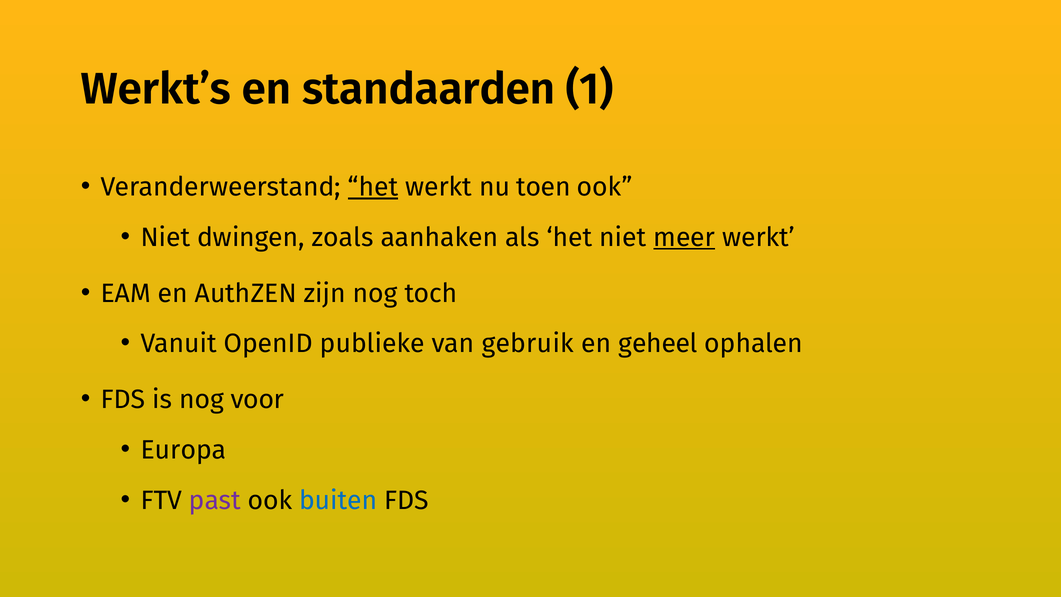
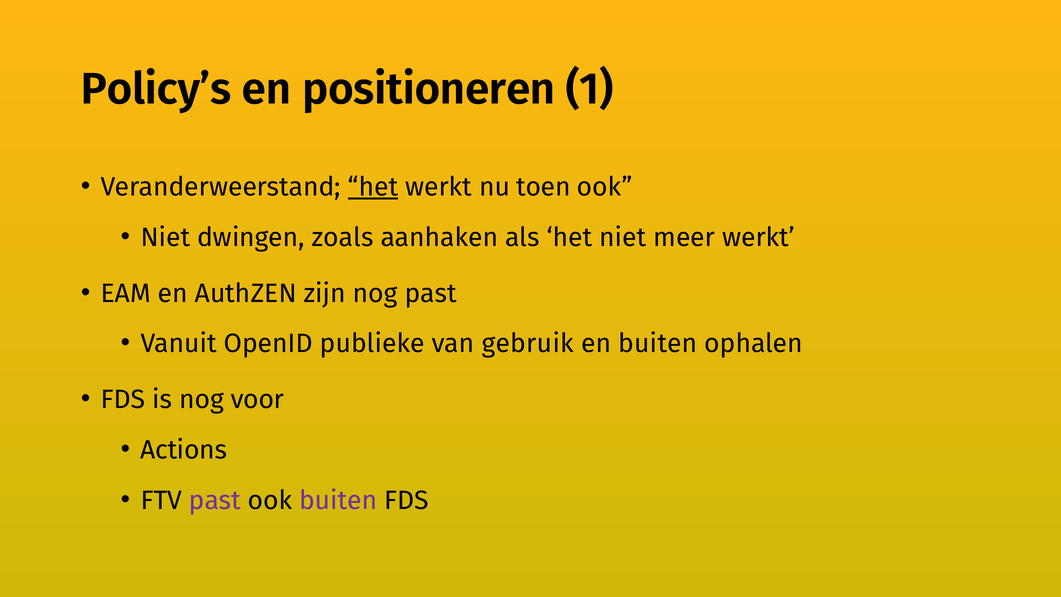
Werkt’s: Werkt’s -> Policy’s (156, 89)
standaarden: standaarden -> positioneren (429, 89)
meer underline: present -> none (684, 237)
nog toch: toch -> past (431, 293)
en geheel: geheel -> buiten (658, 344)
Europa: Europa -> Actions (184, 450)
buiten colour: blue -> purple (338, 500)
